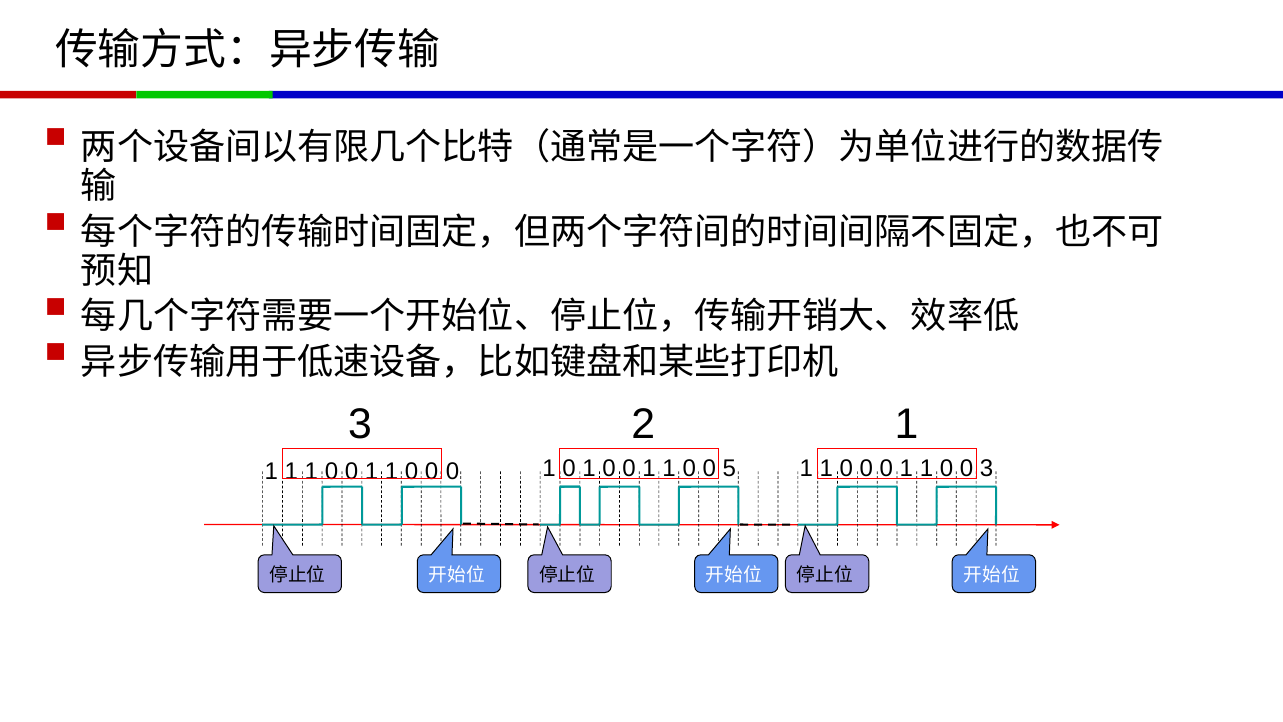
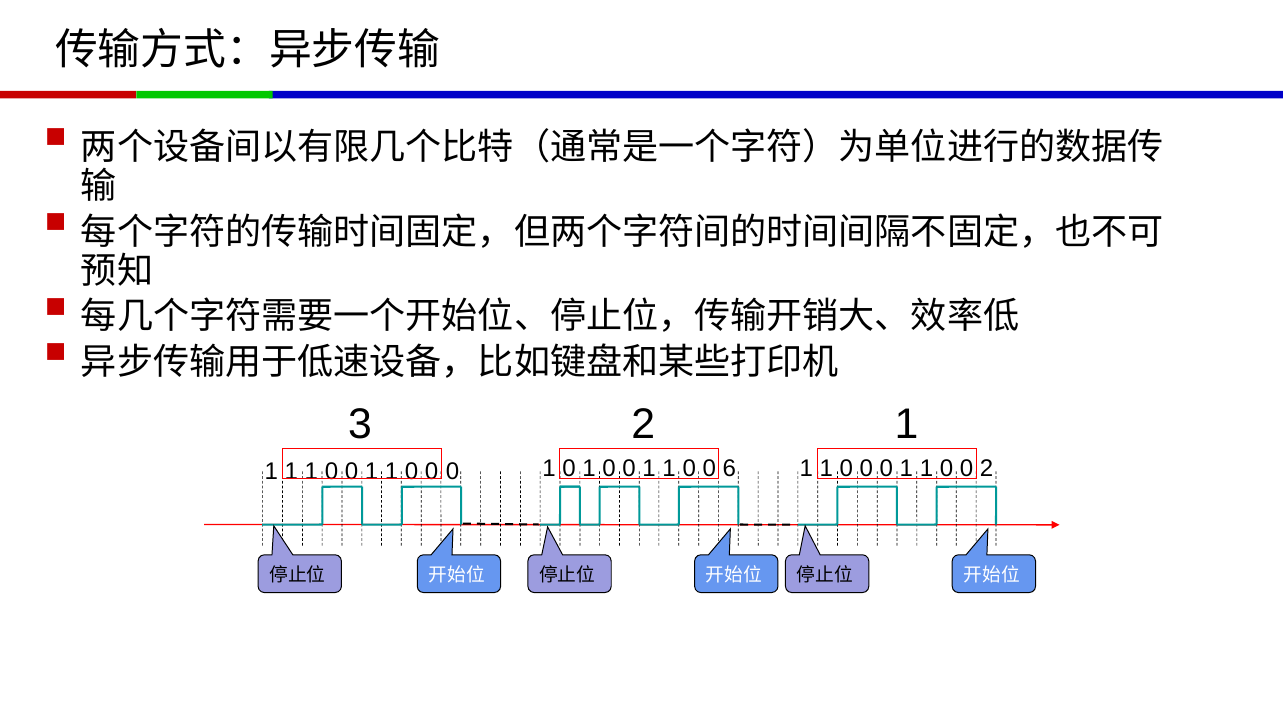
5: 5 -> 6 (729, 468)
0 3: 3 -> 2 (987, 468)
